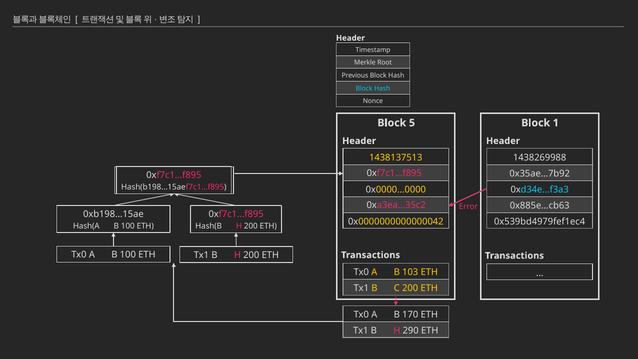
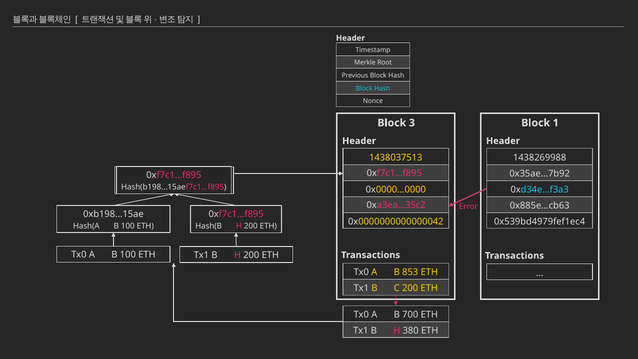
5: 5 -> 3 (412, 123)
1438137513: 1438137513 -> 1438037513 (396, 158)
103: 103 -> 853 (410, 272)
170: 170 -> 700 (410, 315)
290: 290 -> 380 (411, 331)
